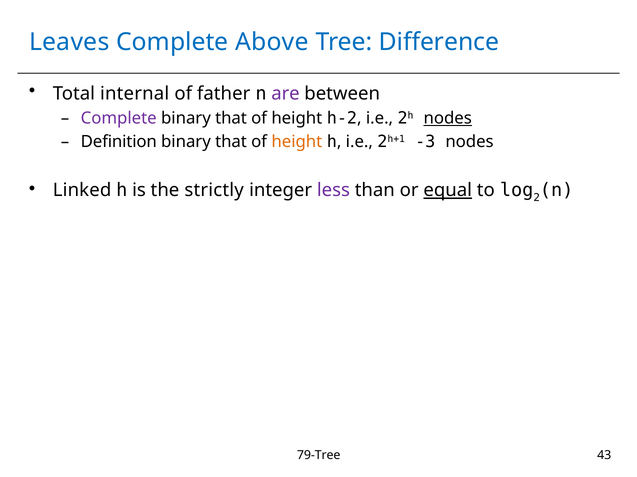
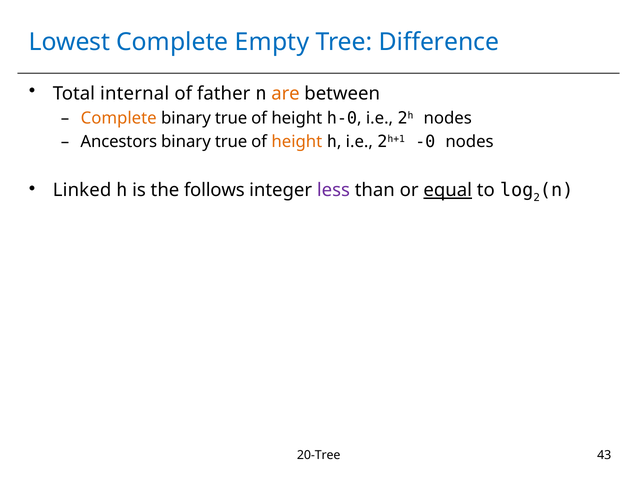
Leaves: Leaves -> Lowest (70, 42)
Above: Above -> Empty (272, 42)
are colour: purple -> orange (286, 94)
Complete colour: purple -> orange (119, 118)
that: that -> true (231, 118)
h-2: h-2 -> h-0 (342, 118)
nodes underline: present -> none (448, 118)
Definition: Definition -> Ancestors (119, 142)
that: that -> true (231, 142)
-3: -3 -> -0 (425, 142)
strictly: strictly -> follows (214, 191)
79-Tree: 79-Tree -> 20-Tree (319, 456)
